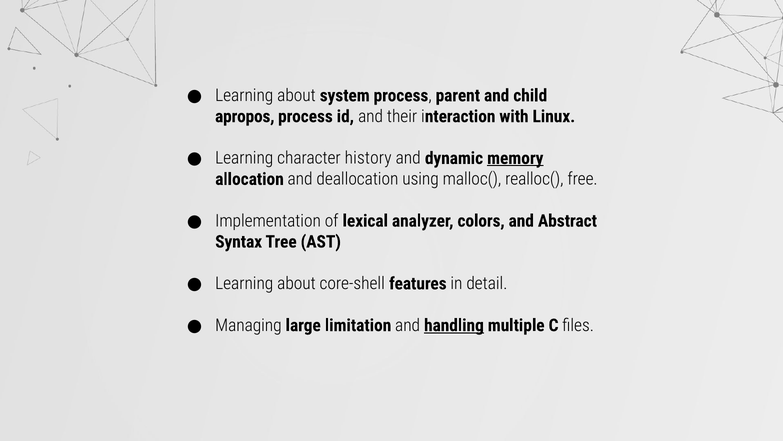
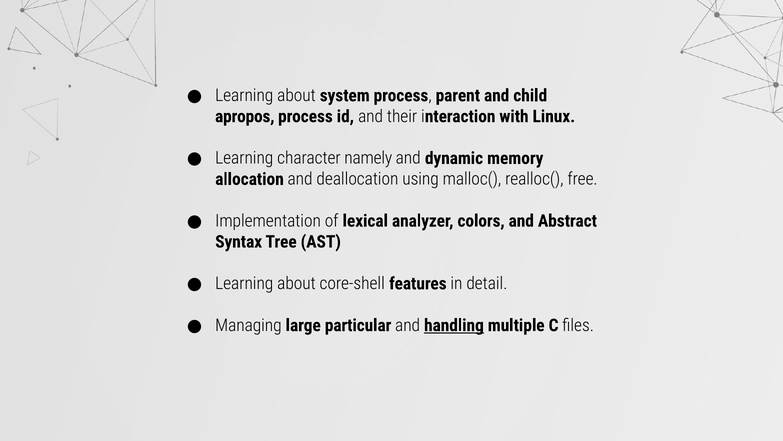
history: history -> namely (368, 158)
memory underline: present -> none (515, 158)
limitation: limitation -> particular (358, 325)
